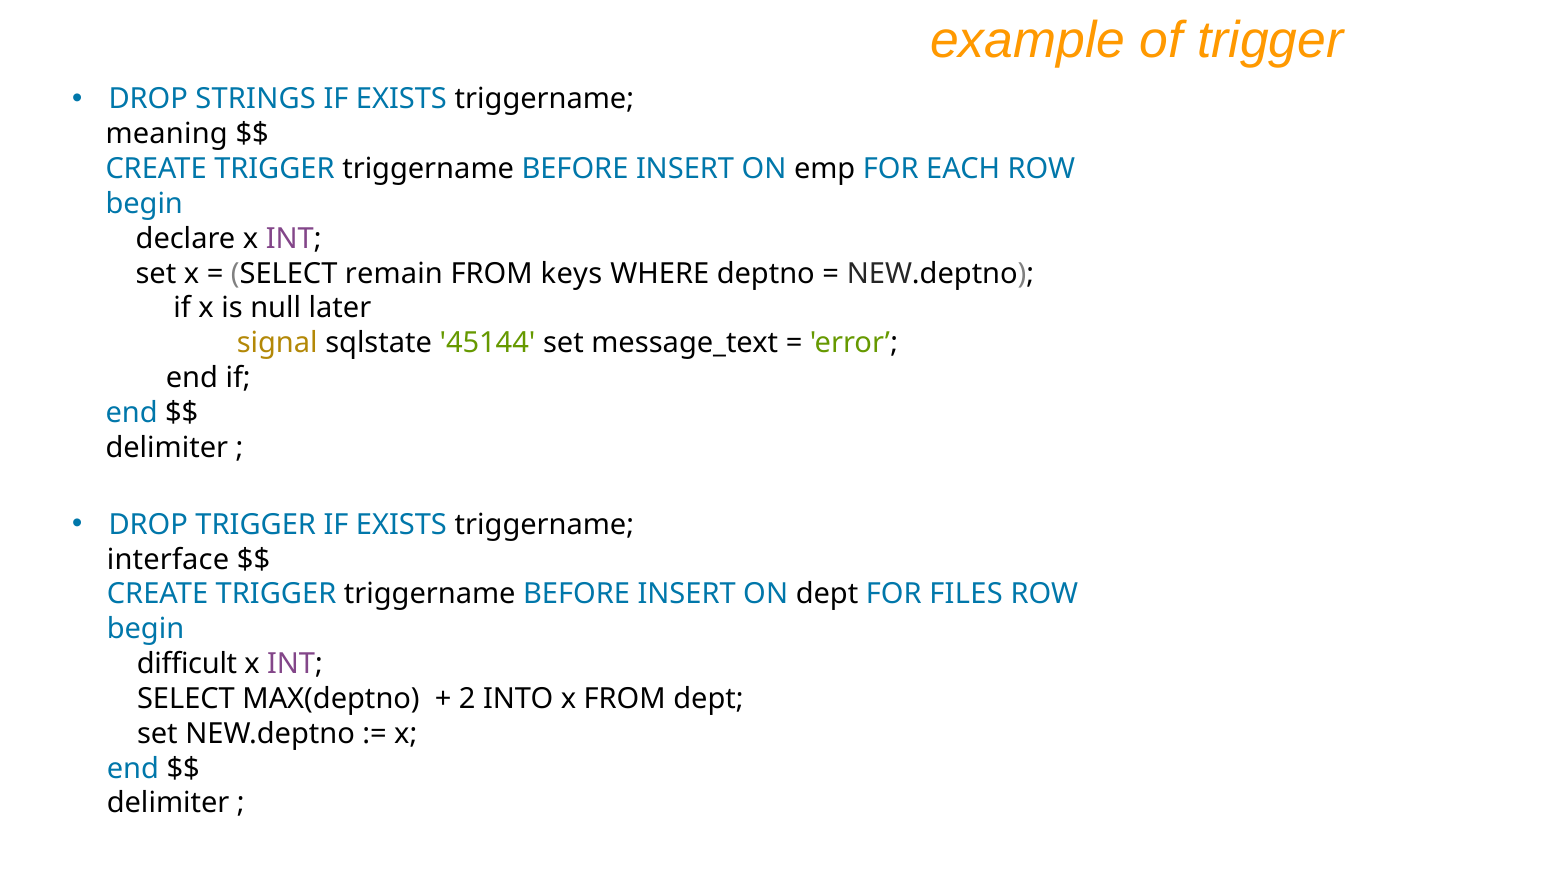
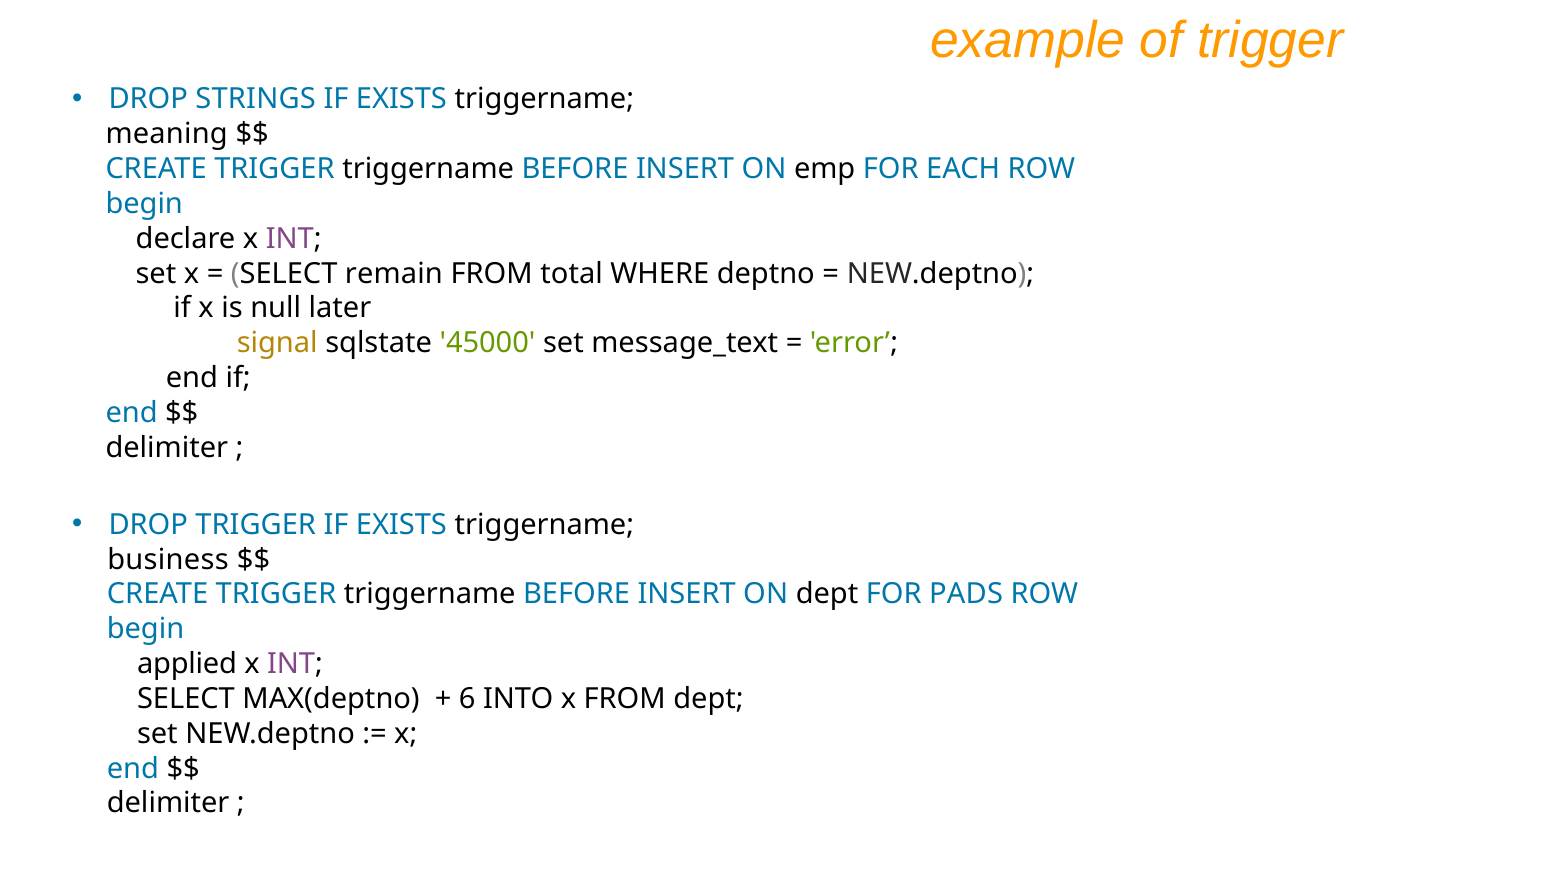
keys: keys -> total (572, 274)
45144: 45144 -> 45000 (487, 343)
interface: interface -> business (168, 560)
FILES: FILES -> PADS (966, 595)
difficult: difficult -> applied (187, 664)
2: 2 -> 6 (467, 699)
